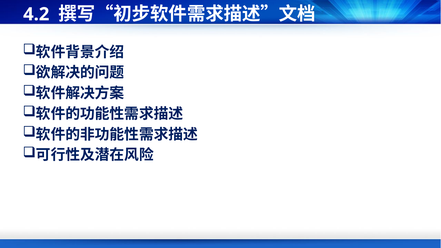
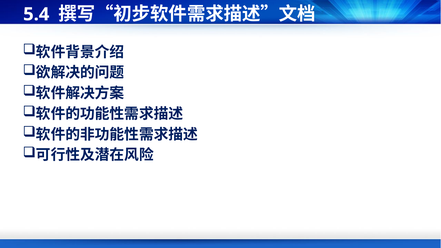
4.2: 4.2 -> 5.4 (36, 14)
